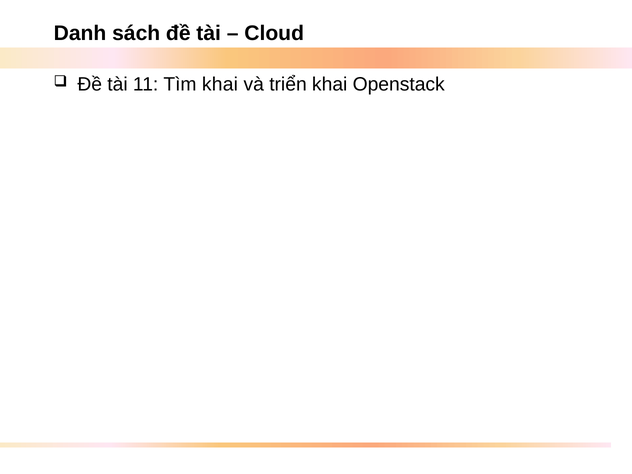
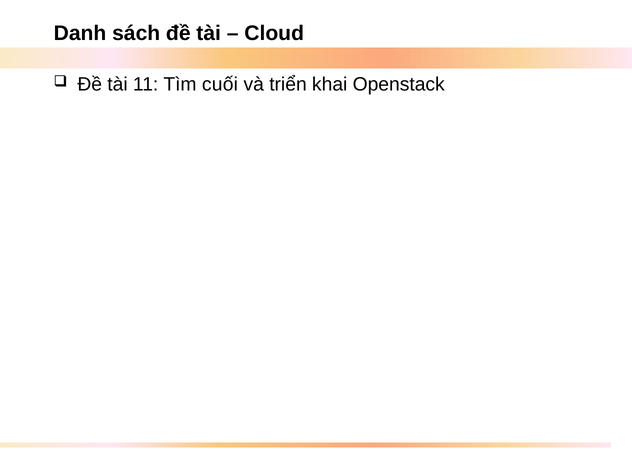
Tìm khai: khai -> cuối (220, 85)
